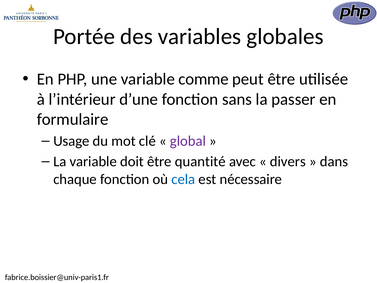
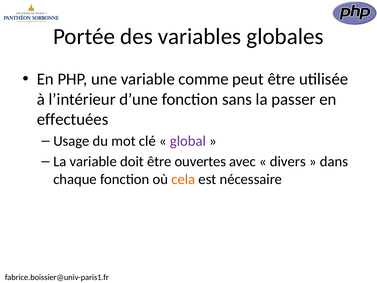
formulaire: formulaire -> effectuées (73, 119)
quantité: quantité -> ouvertes (200, 161)
cela colour: blue -> orange (183, 179)
